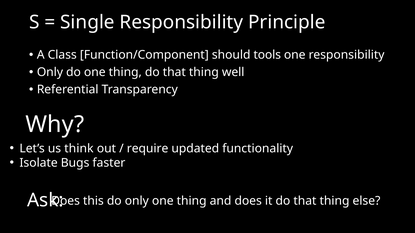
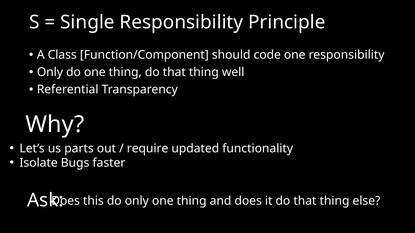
tools: tools -> code (267, 55)
think: think -> parts (79, 149)
